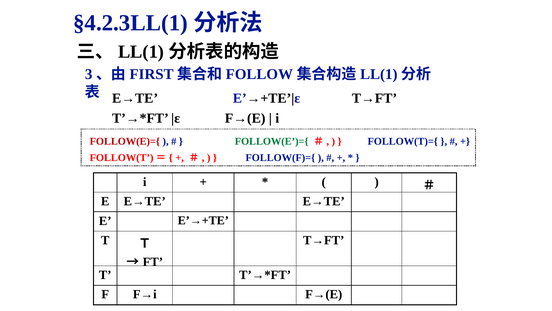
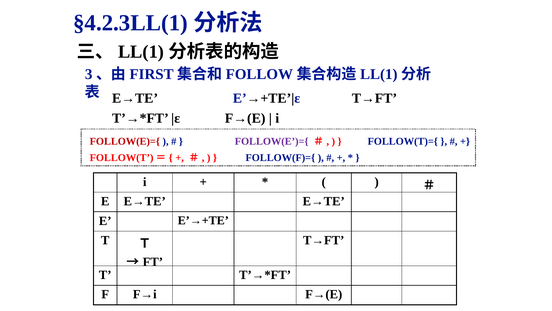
FOLLOW(E’)={ colour: green -> purple (272, 141)
